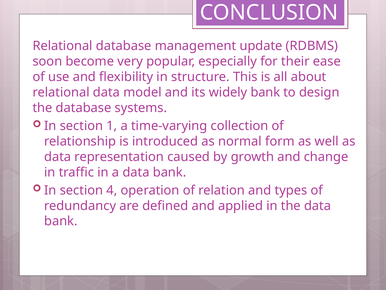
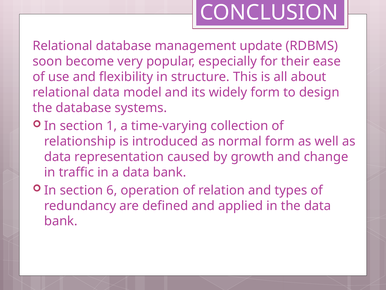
widely bank: bank -> form (265, 92)
4: 4 -> 6 (112, 190)
